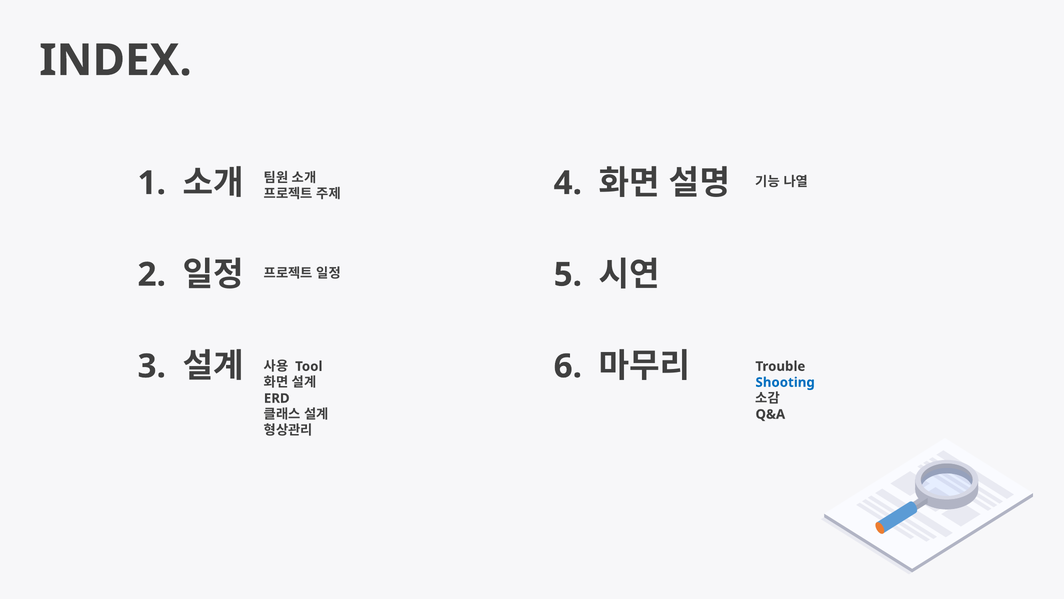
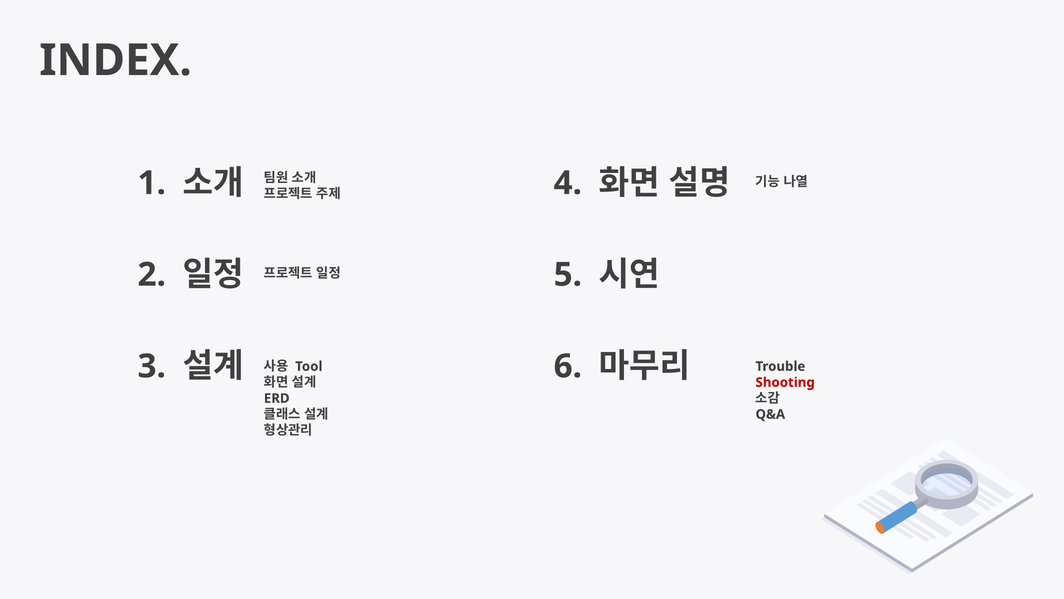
Shooting colour: blue -> red (785, 382)
